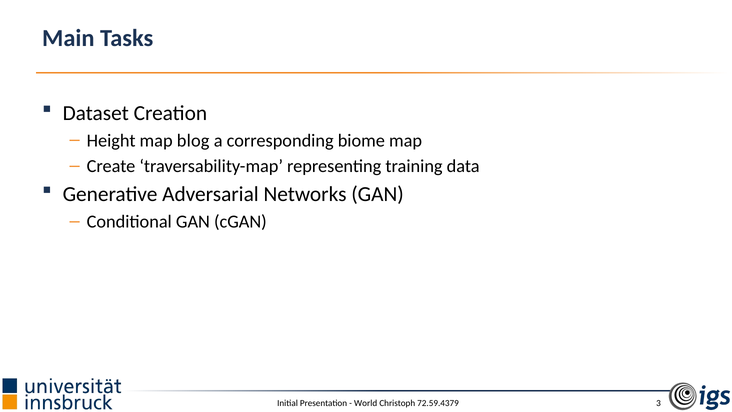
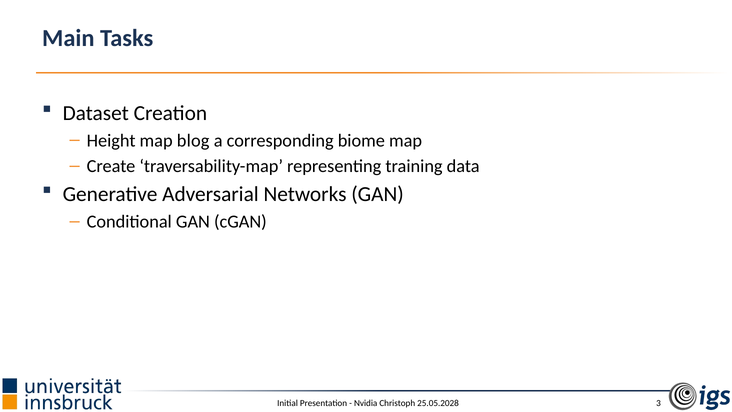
World: World -> Nvidia (366, 403)
72.59.4379: 72.59.4379 -> 25.05.2028 (438, 403)
